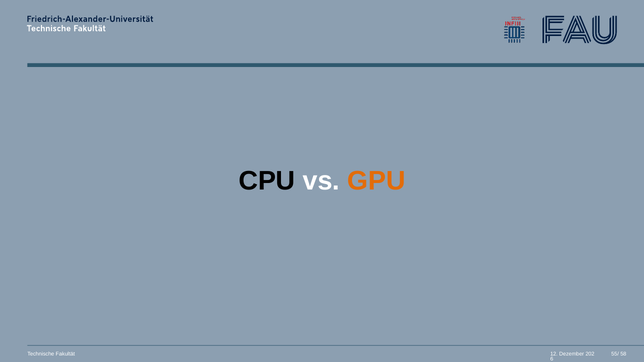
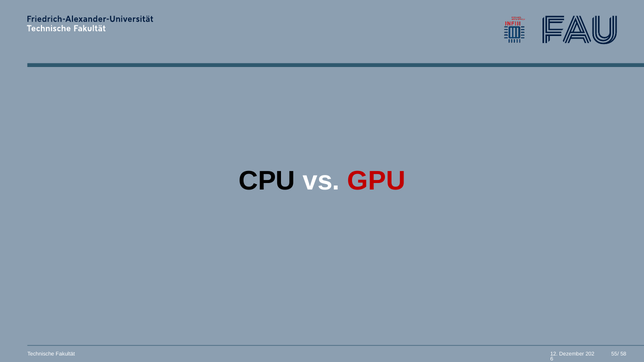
GPU colour: orange -> red (376, 181)
